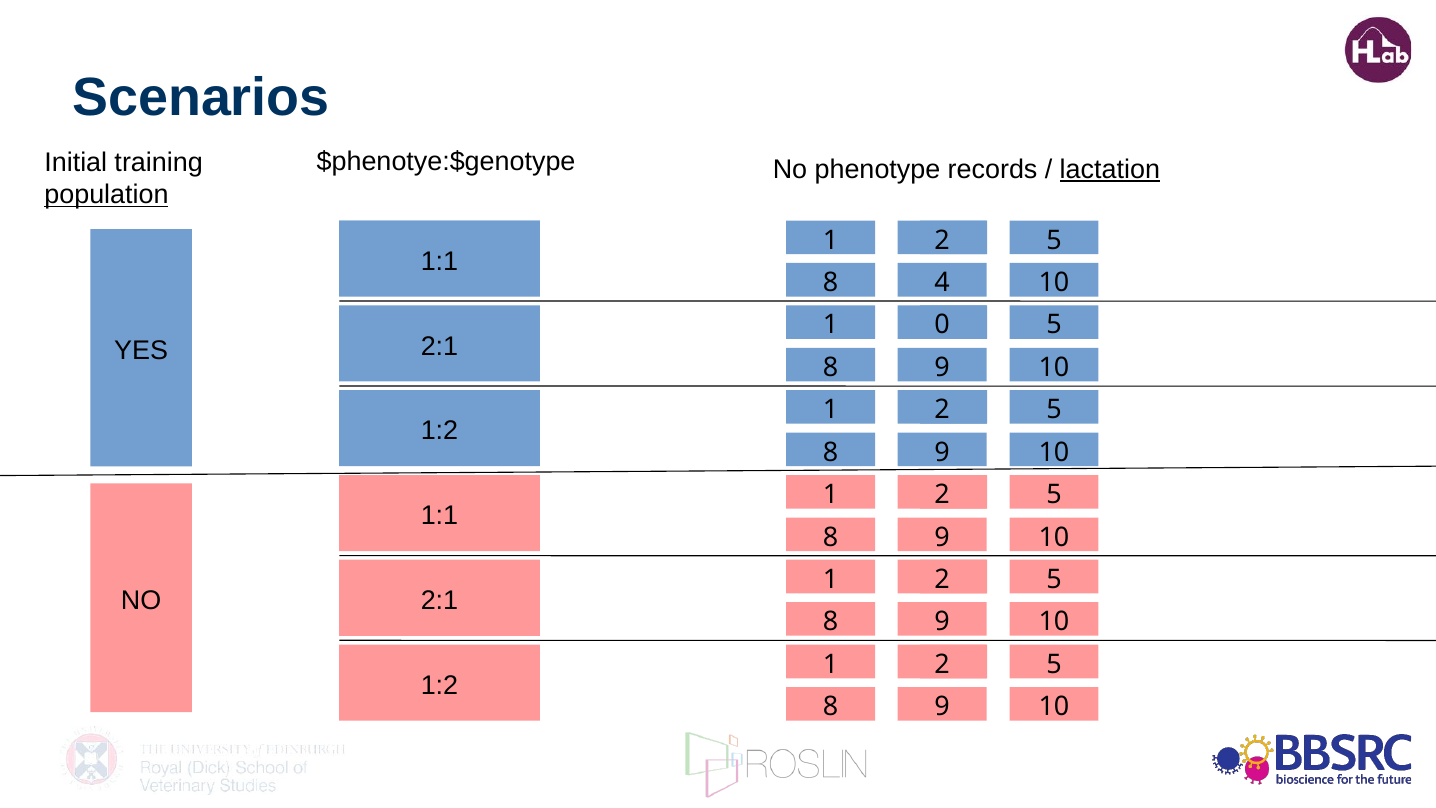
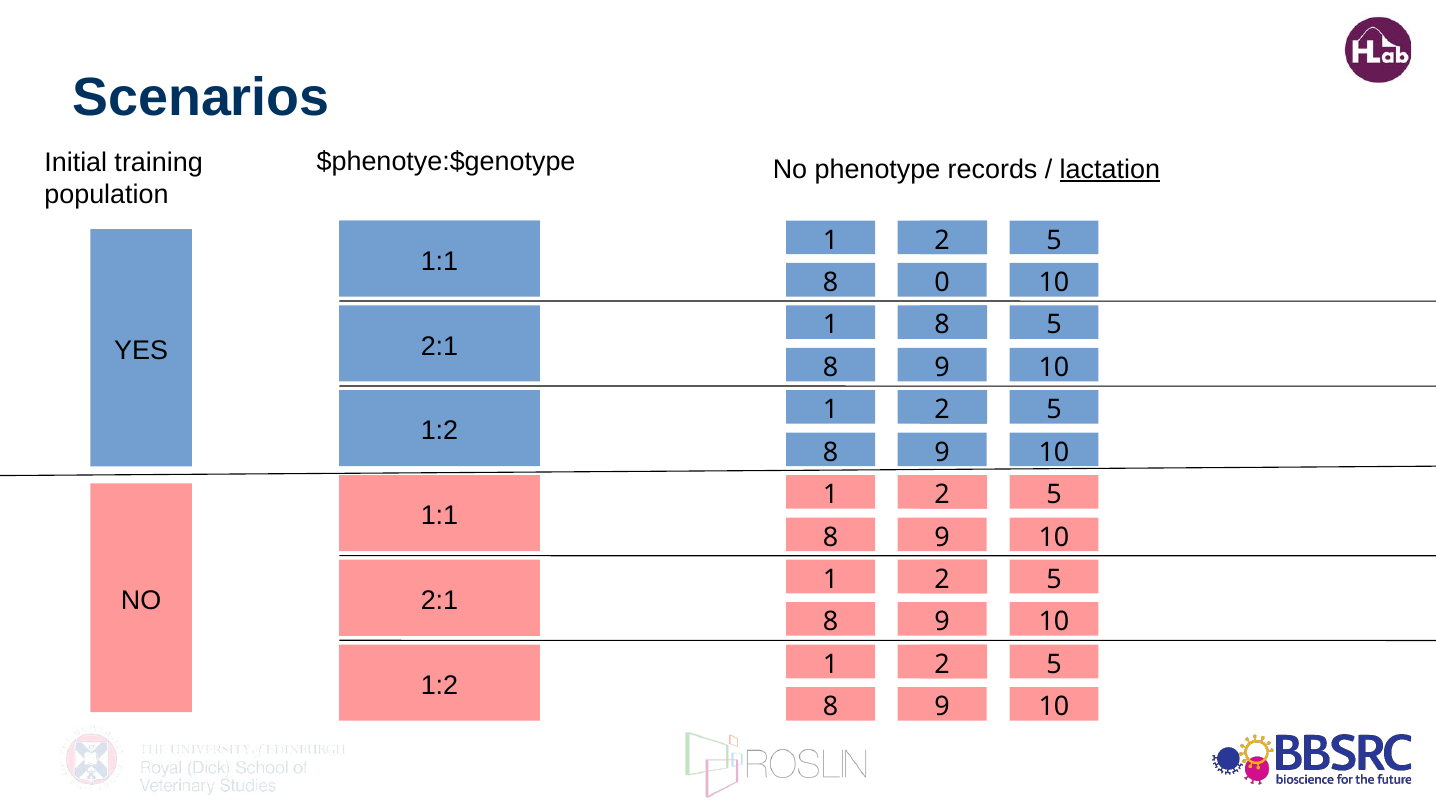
population underline: present -> none (106, 195)
4: 4 -> 0 (942, 282)
1 0: 0 -> 8 (942, 325)
